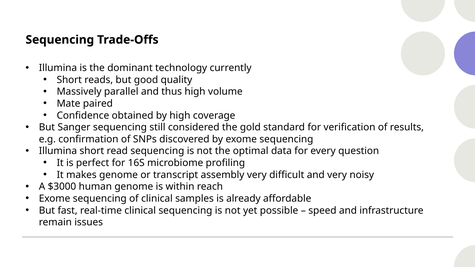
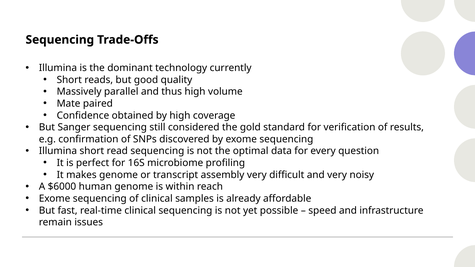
$3000: $3000 -> $6000 (62, 187)
